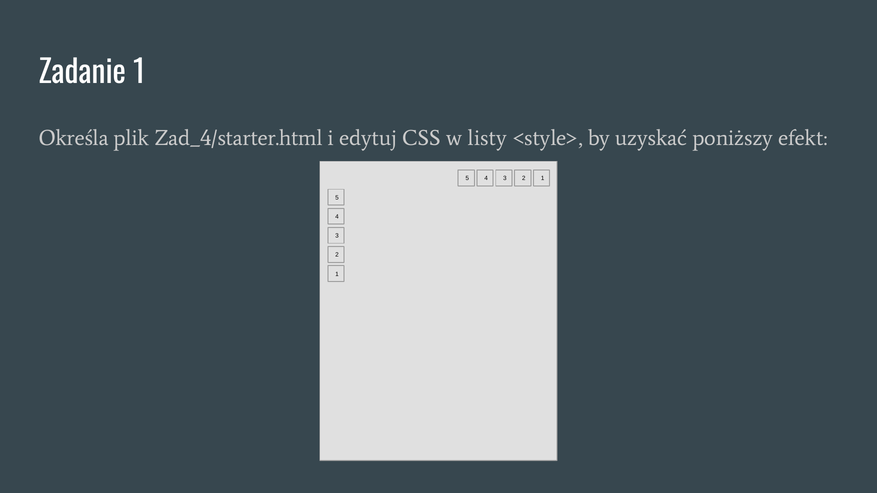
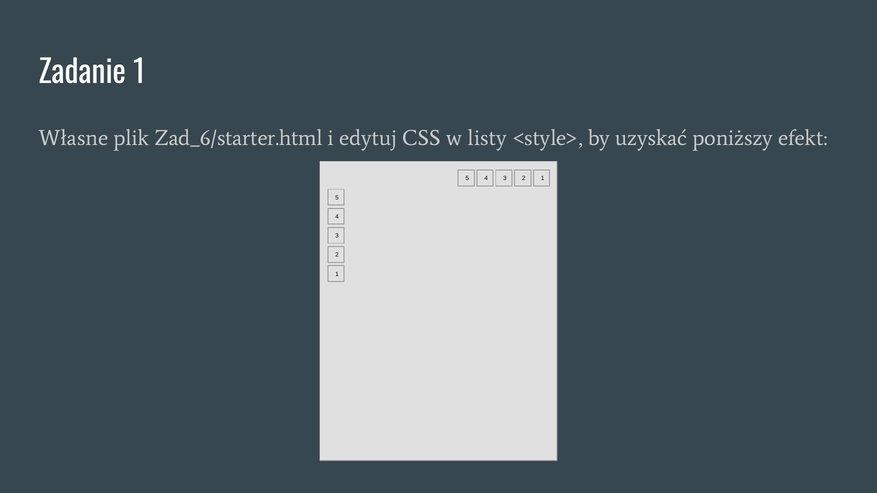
Określa: Określa -> Własne (73, 138)
Zad_4/starter.html: Zad_4/starter.html -> Zad_6/starter.html (239, 138)
